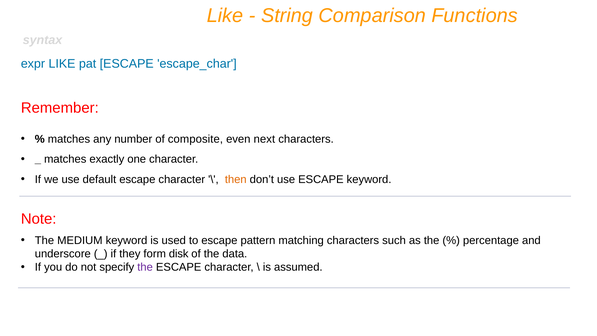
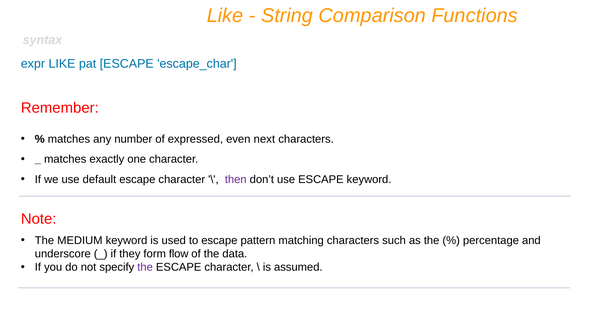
composite: composite -> expressed (195, 139)
then colour: orange -> purple (236, 179)
disk: disk -> flow (179, 254)
